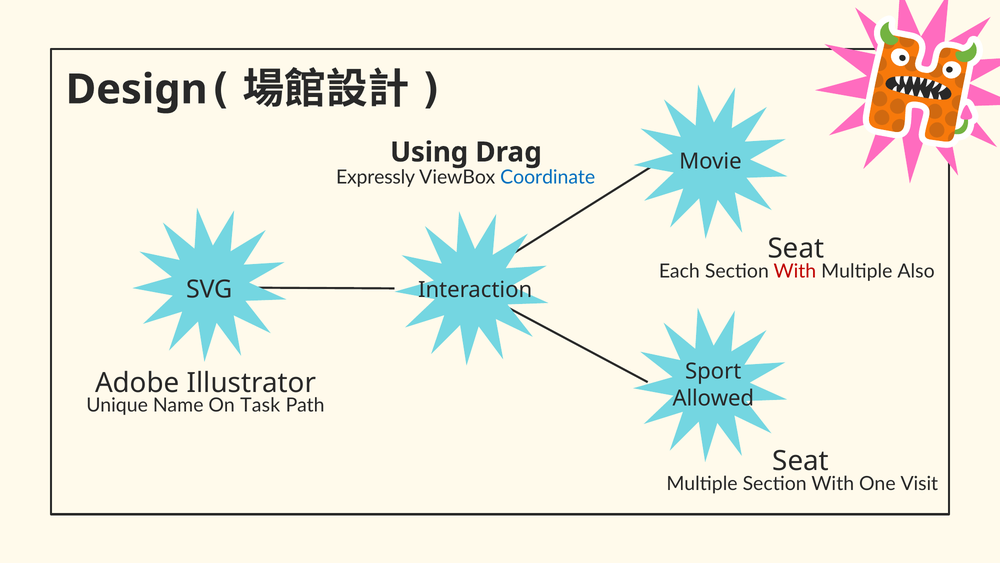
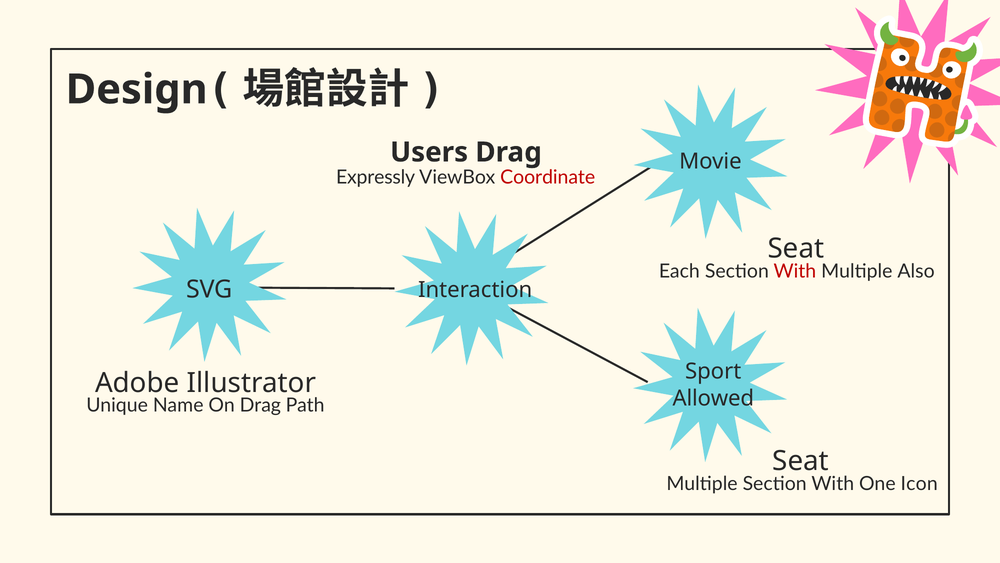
Using: Using -> Users (429, 152)
Coordinate colour: blue -> red (548, 177)
On Task: Task -> Drag (260, 405)
Visit: Visit -> Icon (919, 483)
